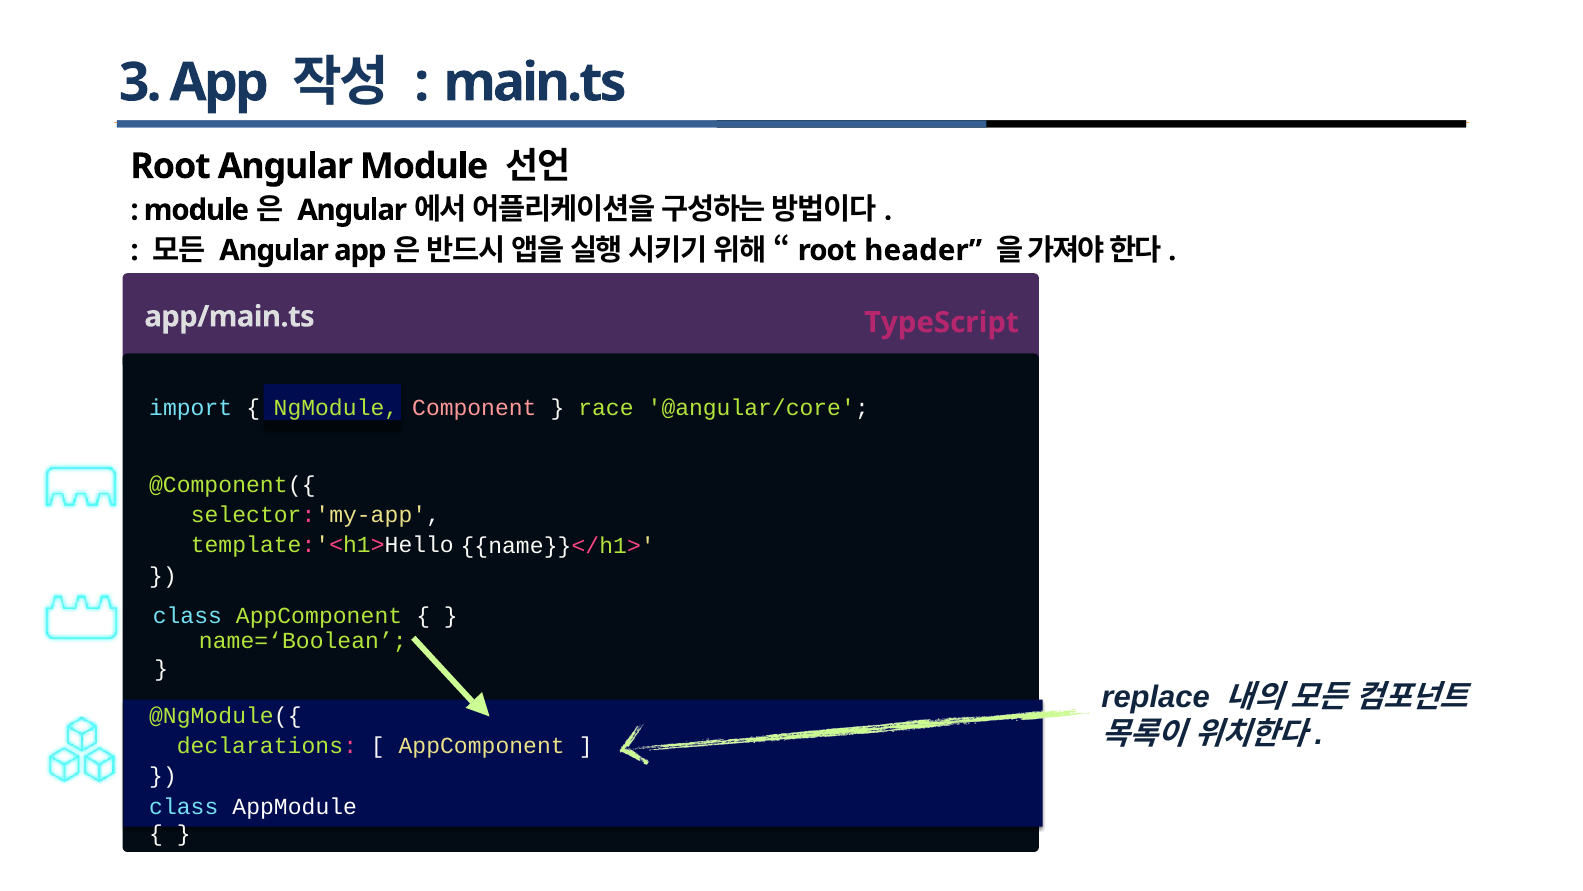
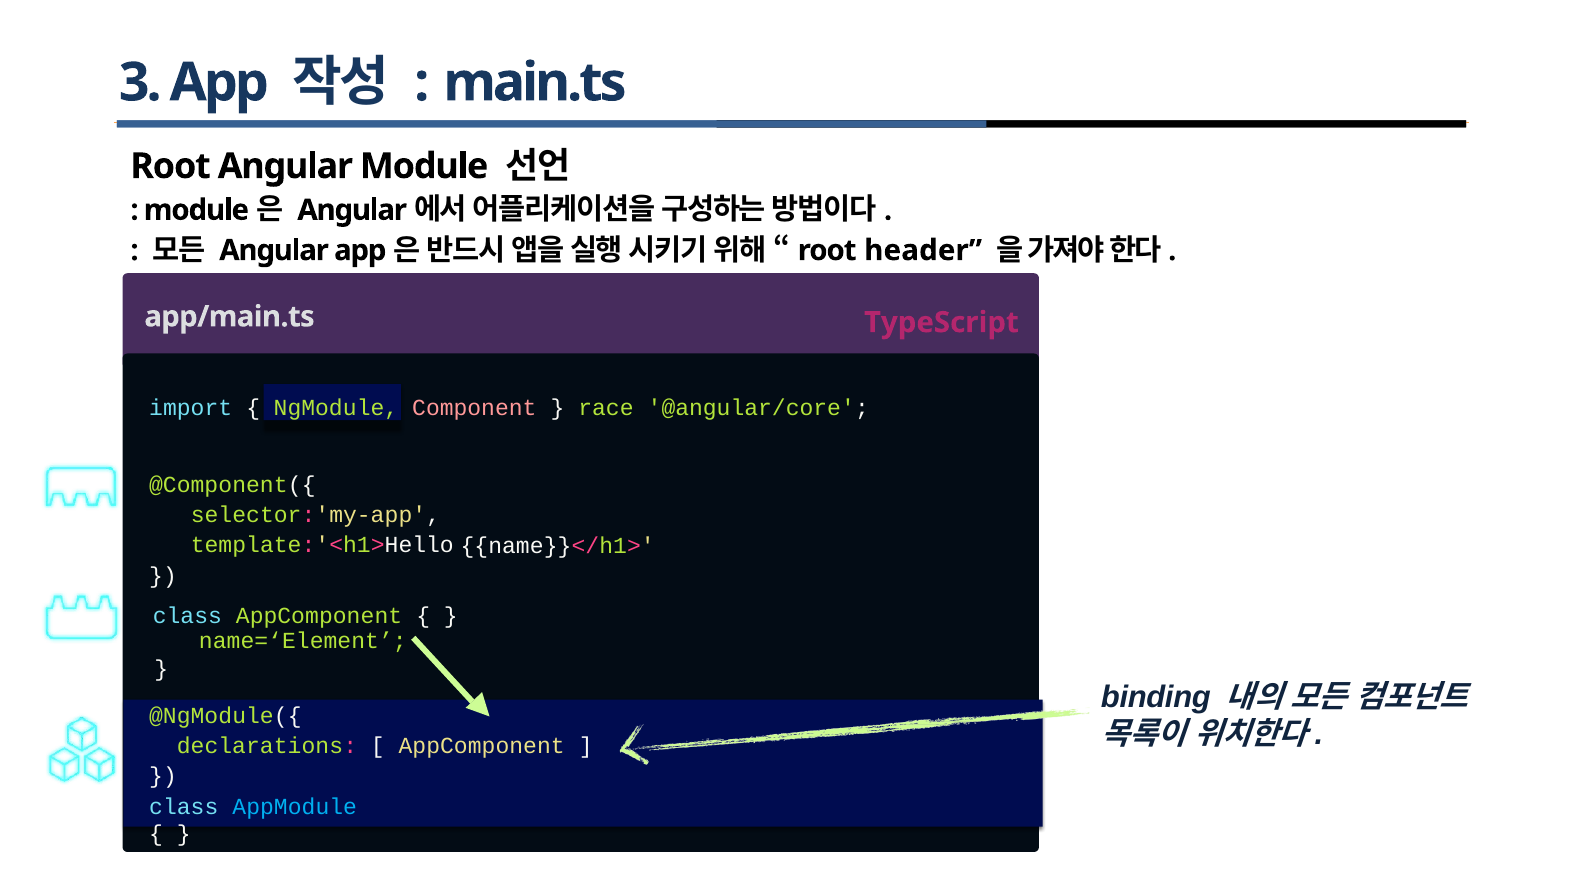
name=‘Boolean: name=‘Boolean -> name=‘Element (303, 640)
replace: replace -> binding (1156, 697)
AppModule colour: white -> light blue (295, 806)
